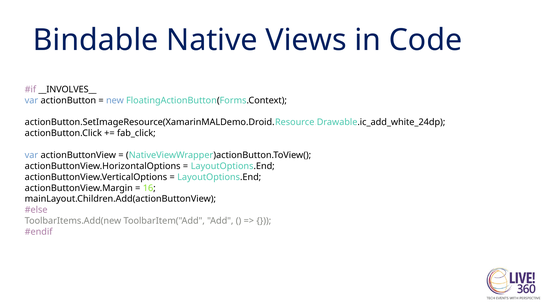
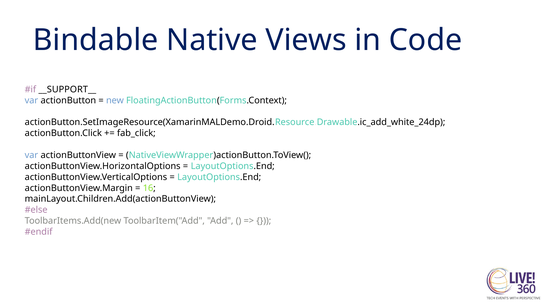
__INVOLVES__: __INVOLVES__ -> __SUPPORT__ (67, 89)
